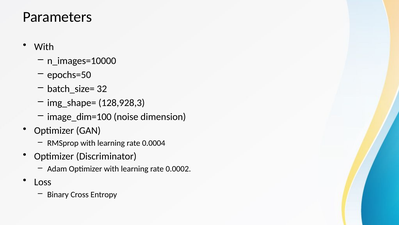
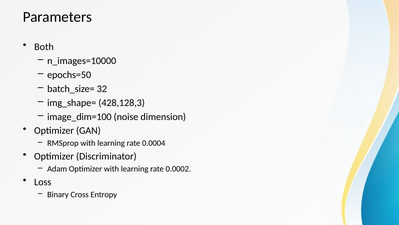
With: With -> Both (44, 47)
128,928,3: 128,928,3 -> 428,128,3 (122, 102)
